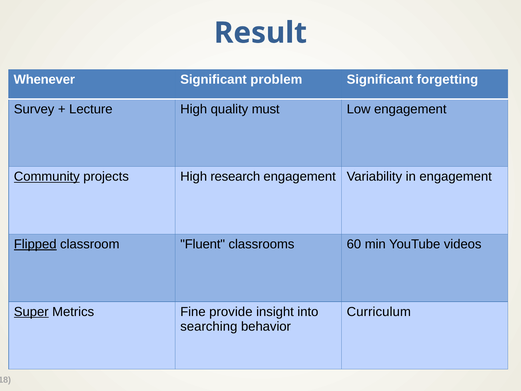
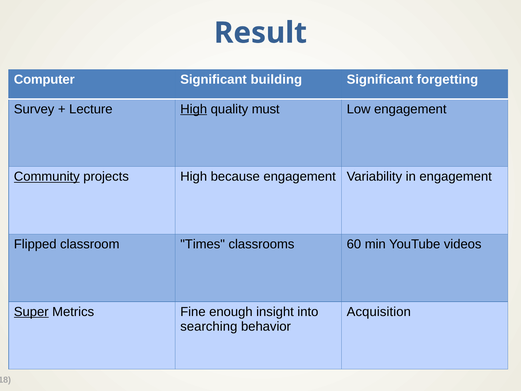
Whenever: Whenever -> Computer (44, 80)
problem: problem -> building (276, 80)
High underline: none -> present (194, 109)
research: research -> because (235, 177)
Flipped underline: present -> none (35, 244)
Fluent: Fluent -> Times (203, 244)
provide: provide -> enough (231, 312)
Curriculum: Curriculum -> Acquisition (379, 312)
